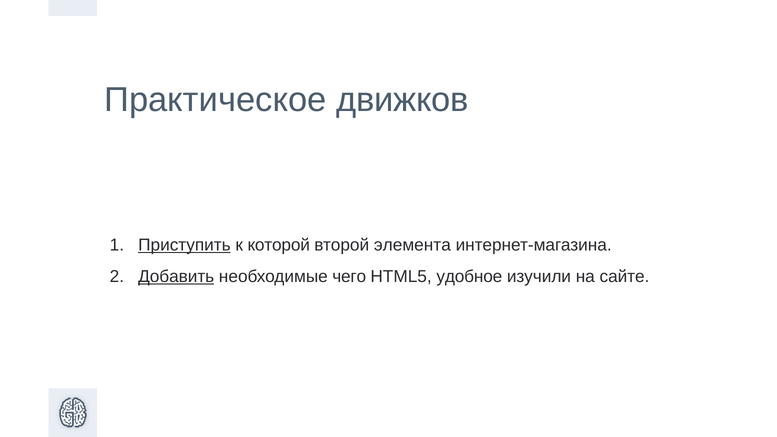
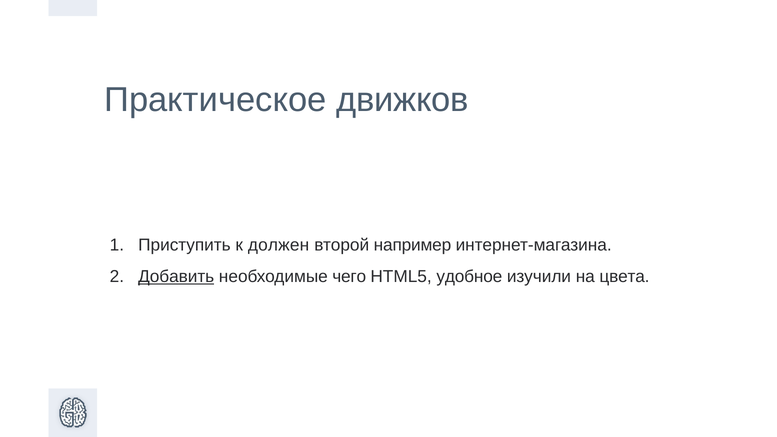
Приступить underline: present -> none (184, 245)
которой: которой -> должен (279, 245)
элемента: элемента -> например (412, 245)
сайте: сайте -> цвета (625, 276)
